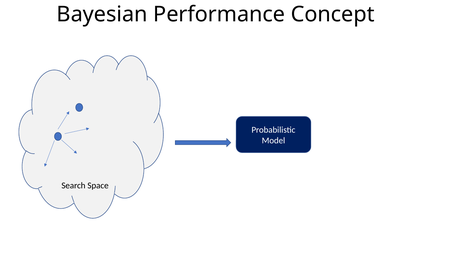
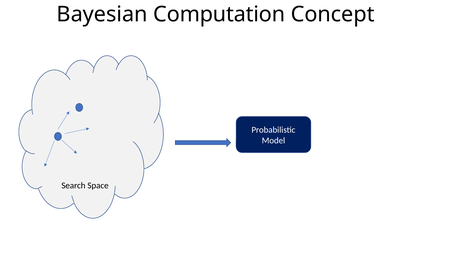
Performance: Performance -> Computation (219, 14)
